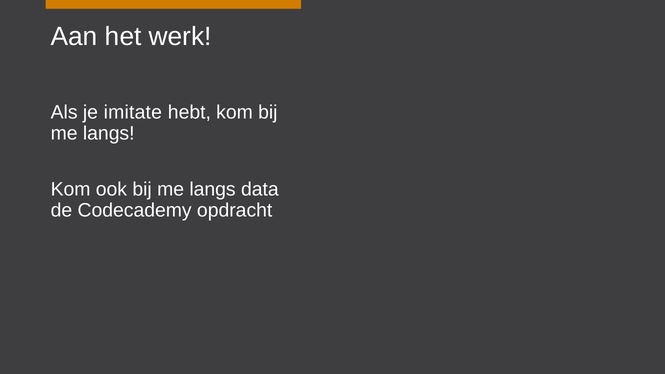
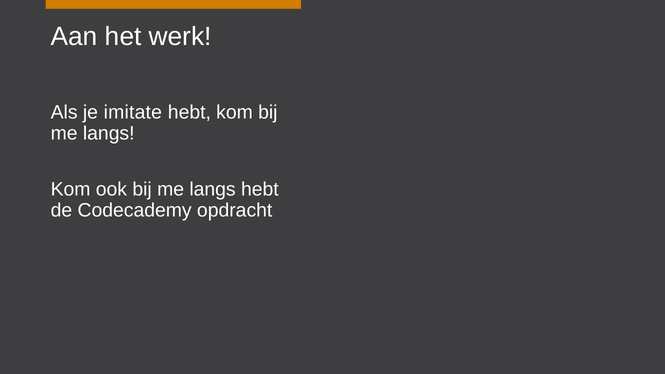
langs data: data -> hebt (260, 189)
